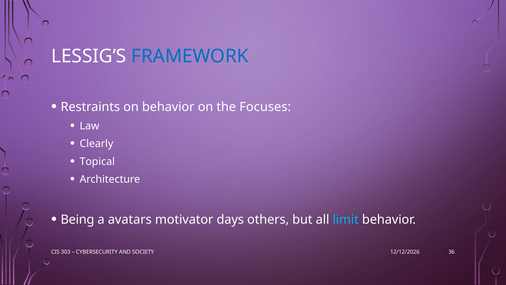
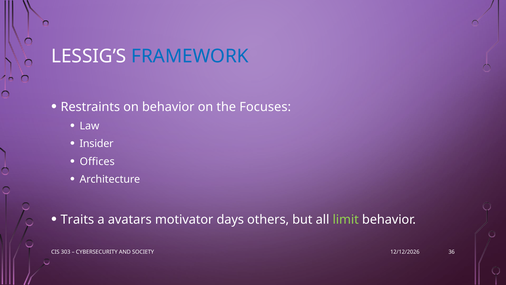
Clearly: Clearly -> Insider (97, 144)
Topical: Topical -> Offices (97, 161)
Being: Being -> Traits (77, 219)
limit colour: light blue -> light green (346, 219)
